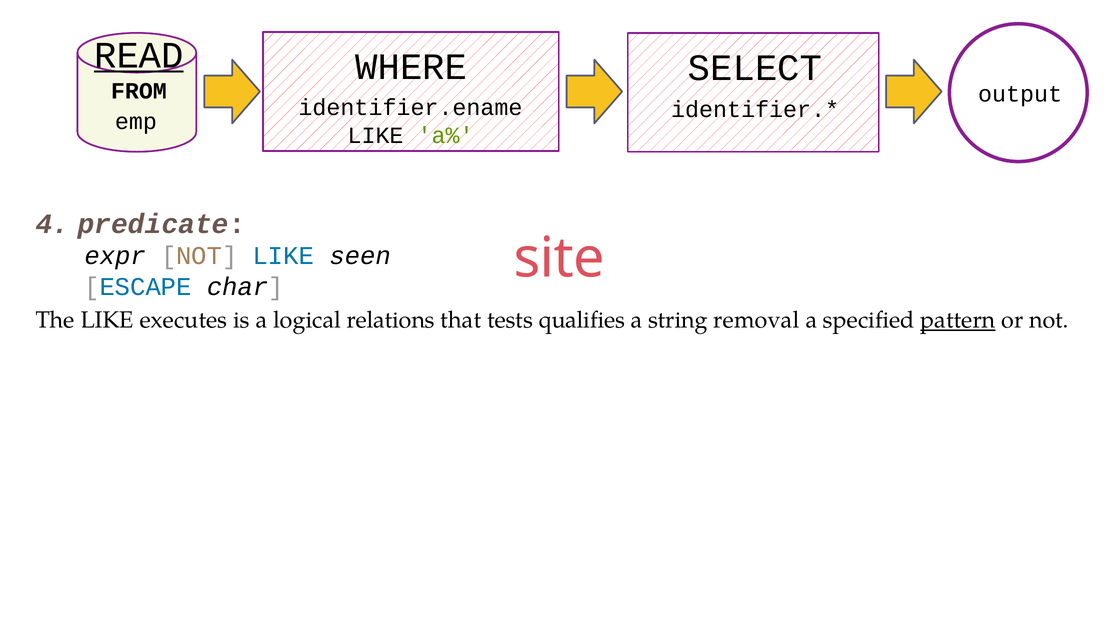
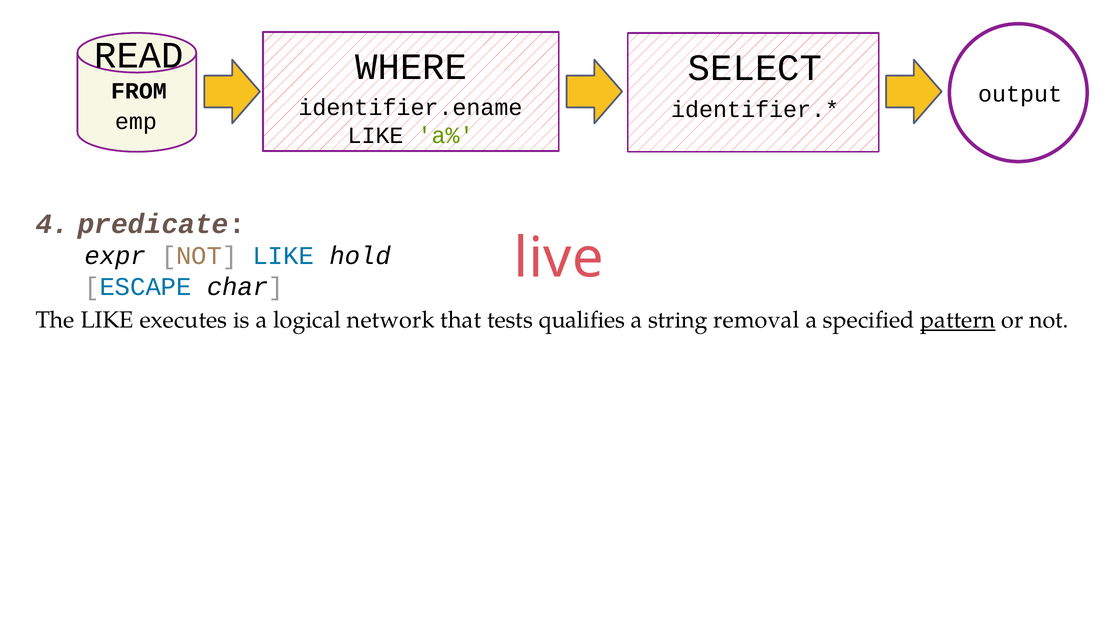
READ underline: present -> none (139, 55)
site: site -> live (559, 258)
seen: seen -> hold (360, 256)
relations: relations -> network (391, 320)
